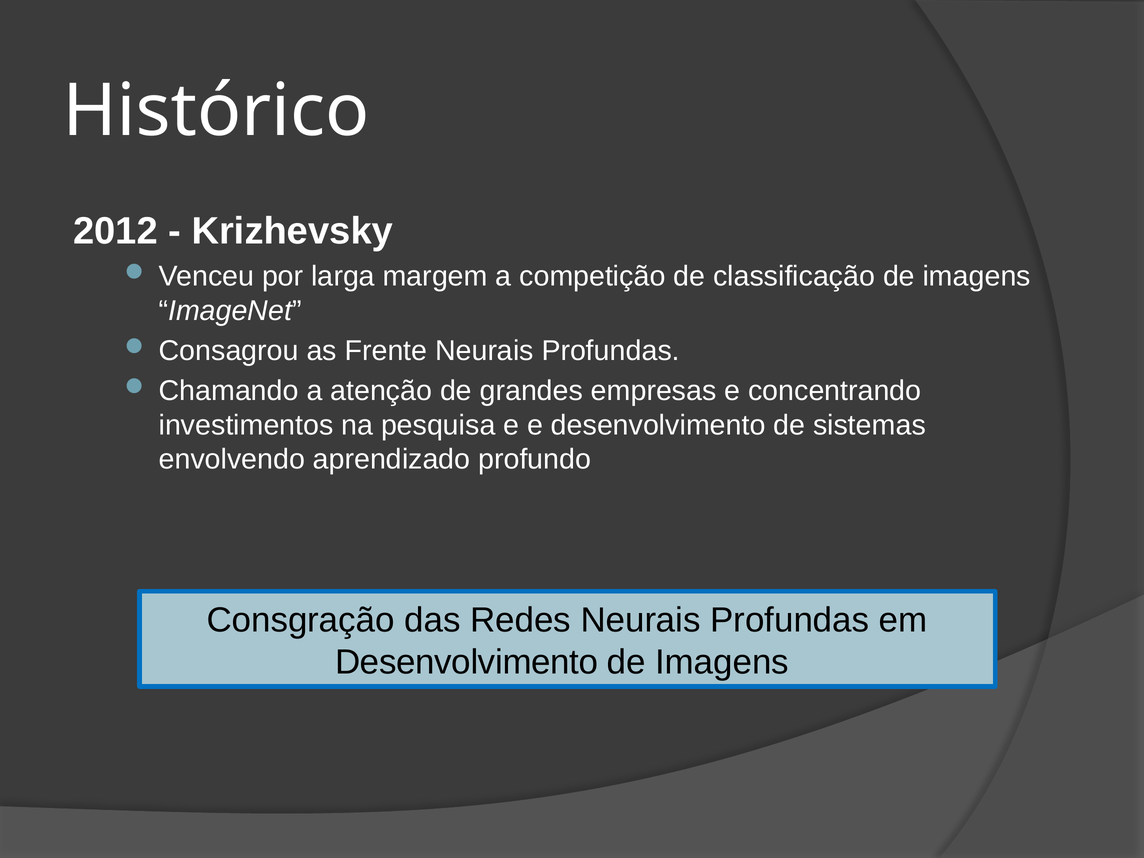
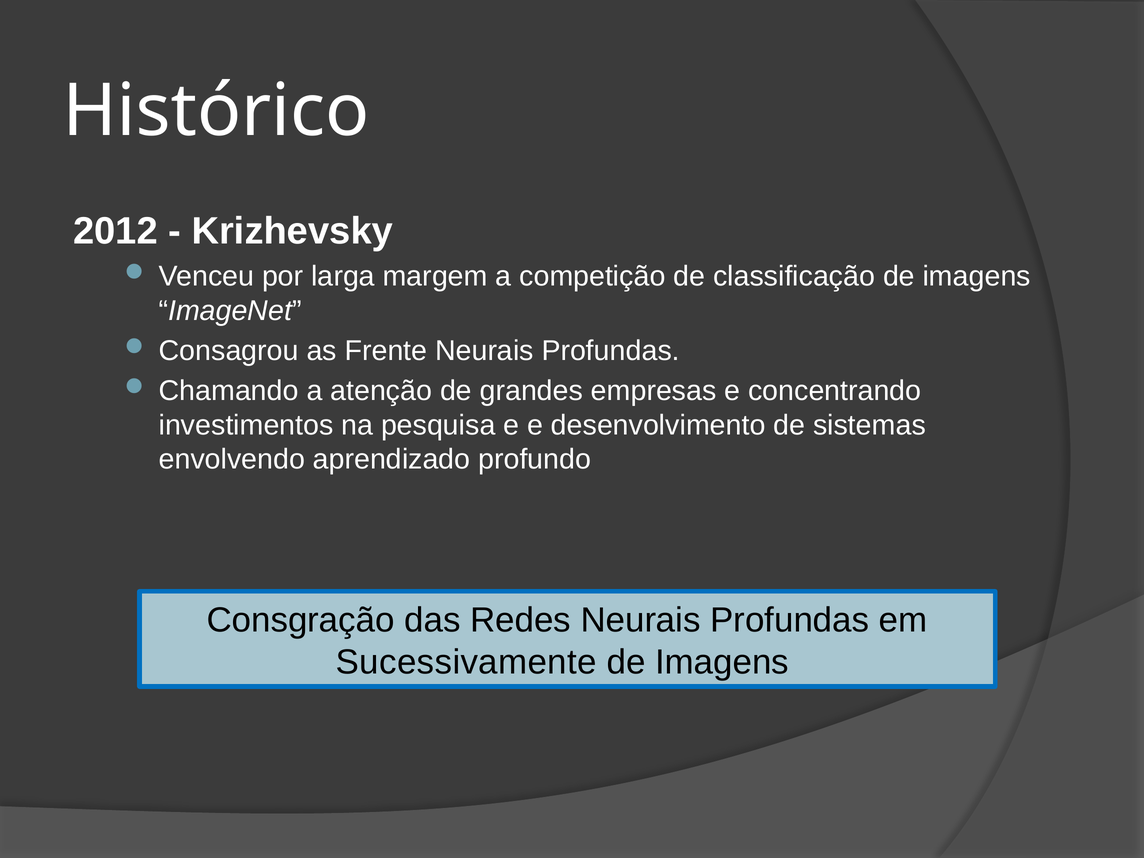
Desenvolvimento: Desenvolvimento -> Sucessivamente (466, 662)
